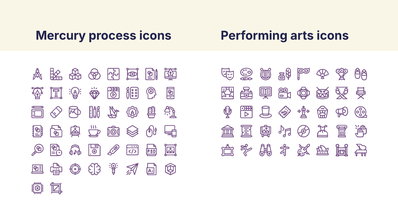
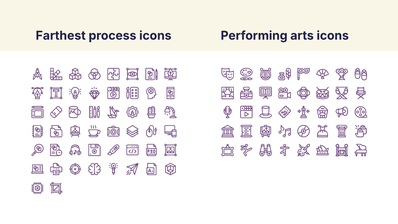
Mercury: Mercury -> Farthest (61, 36)
